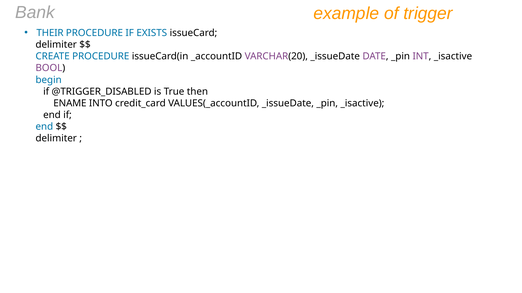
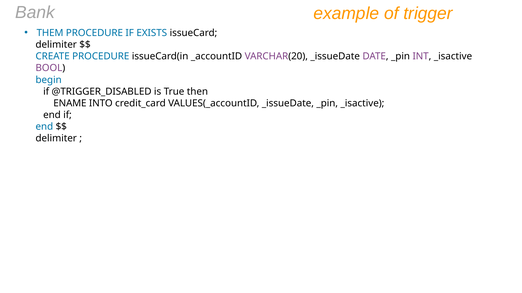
THEIR: THEIR -> THEM (50, 33)
